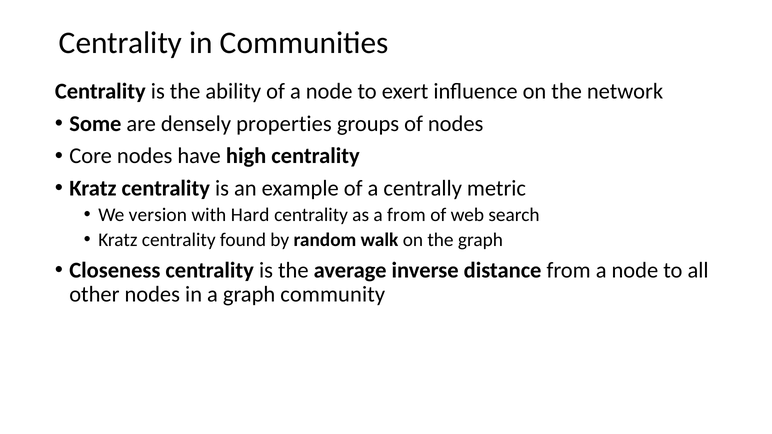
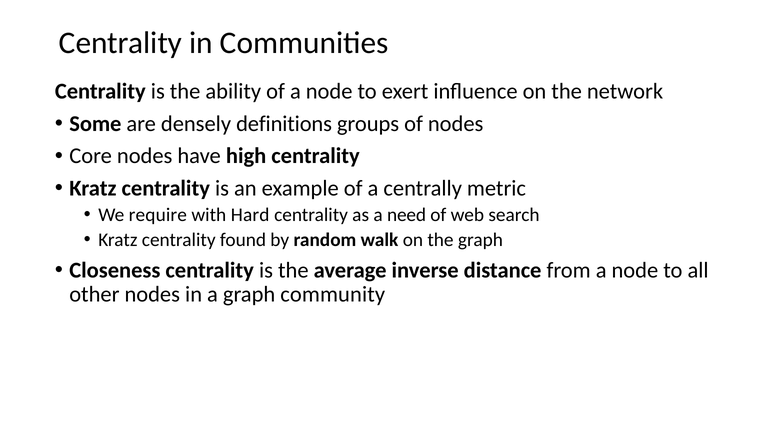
properties: properties -> definitions (284, 124)
version: version -> require (158, 215)
a from: from -> need (407, 215)
